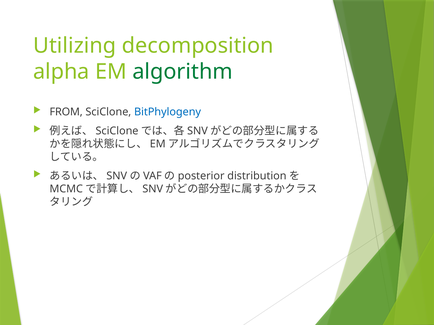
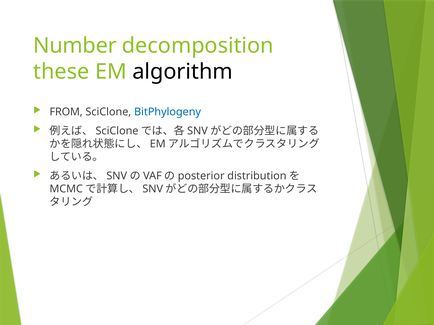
Utilizing: Utilizing -> Number (75, 46)
alpha: alpha -> these (61, 72)
algorithm colour: green -> black (183, 72)
